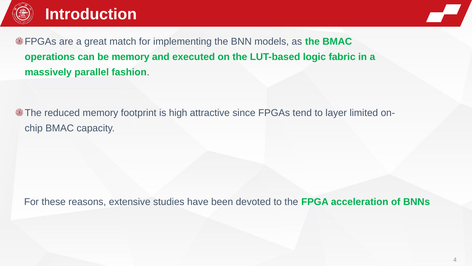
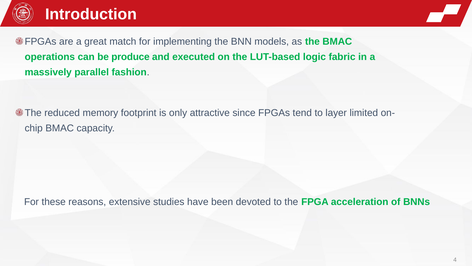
be memory: memory -> produce (130, 57)
high: high -> only (178, 113)
